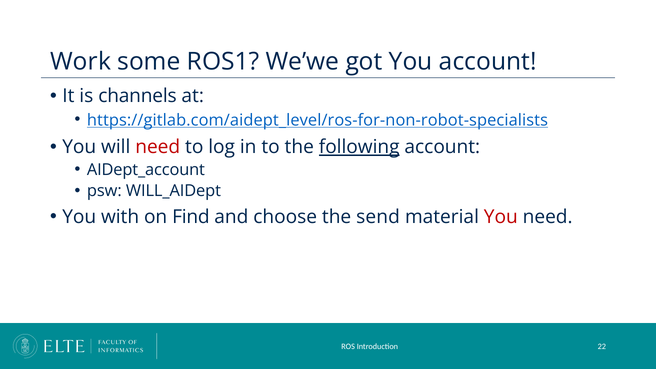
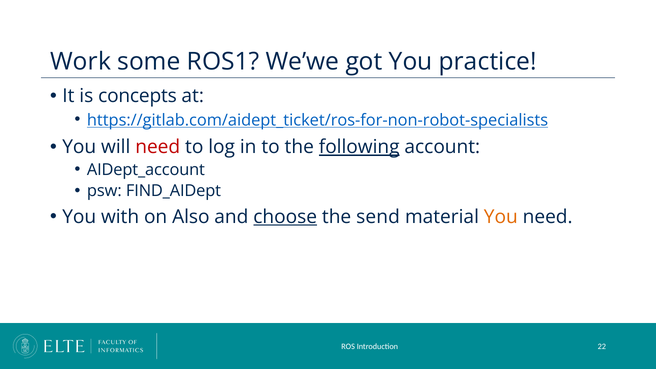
You account: account -> practice (488, 62)
channels: channels -> concepts (137, 96)
https://gitlab.com/aidept_level/ros-for-non-robot-specialists: https://gitlab.com/aidept_level/ros-for-non-robot-specialists -> https://gitlab.com/aidept_ticket/ros-for-non-robot-specialists (317, 121)
WILL_AIDept: WILL_AIDept -> FIND_AIDept (174, 191)
Find: Find -> Also (191, 217)
choose underline: none -> present (285, 217)
You colour: red -> orange (501, 217)
